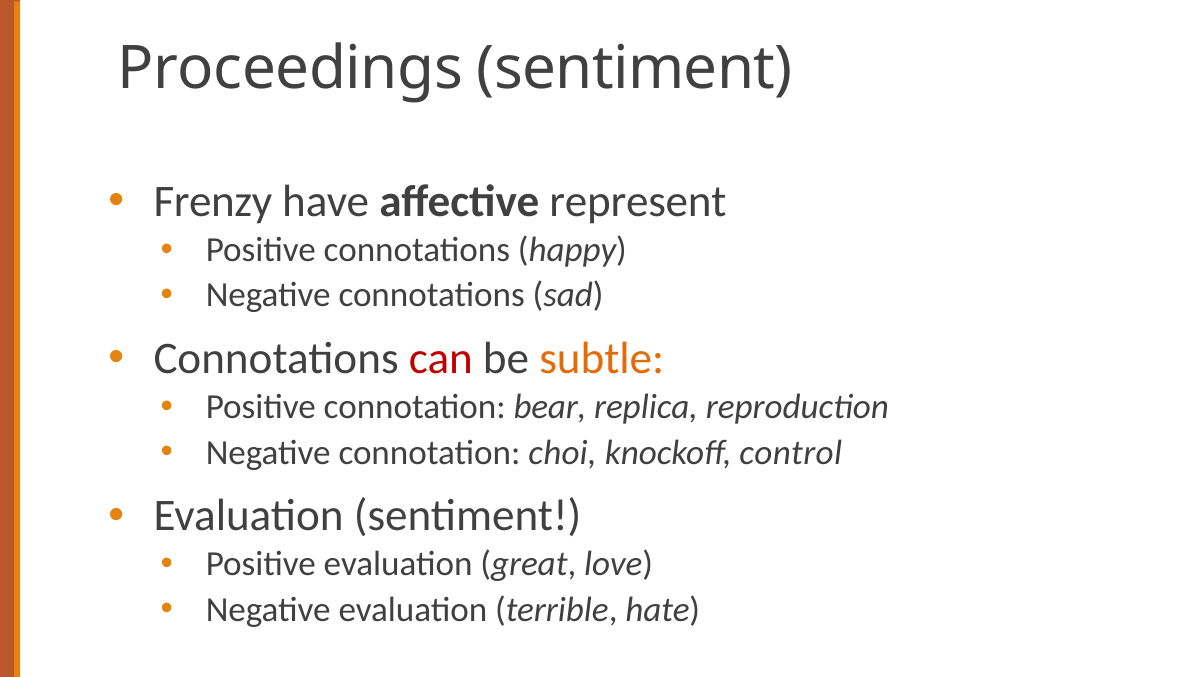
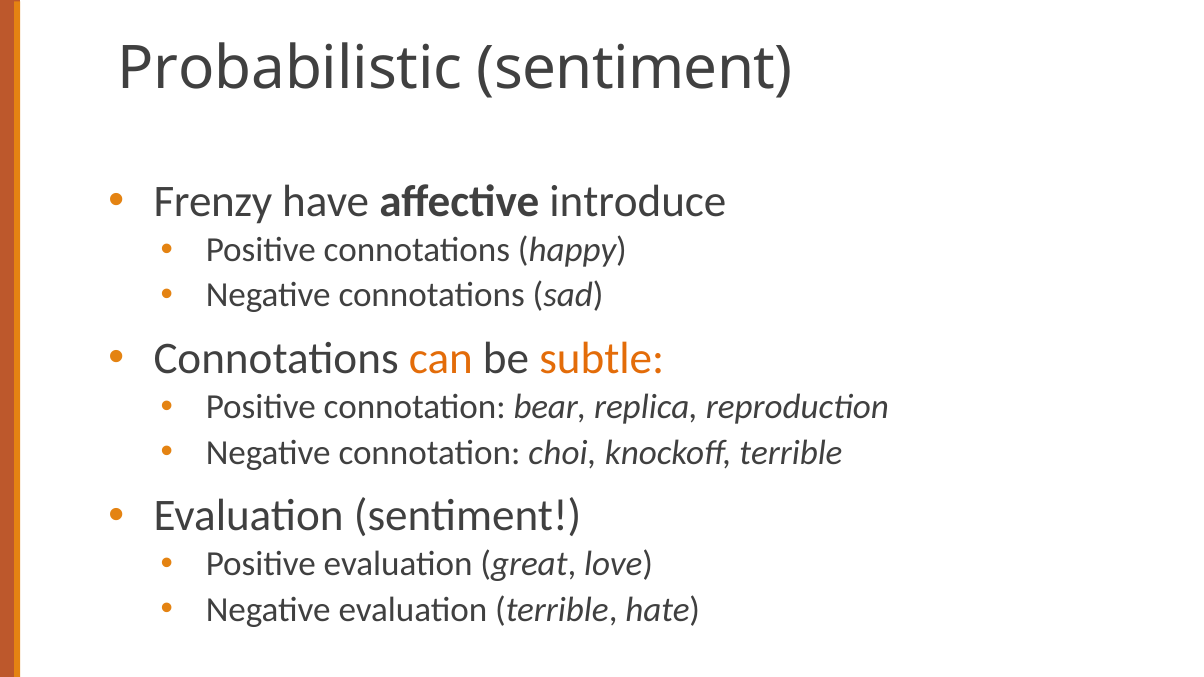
Proceedings: Proceedings -> Probabilistic (290, 69)
represent: represent -> introduce (638, 202)
can colour: red -> orange (441, 359)
knockoff control: control -> terrible (791, 453)
